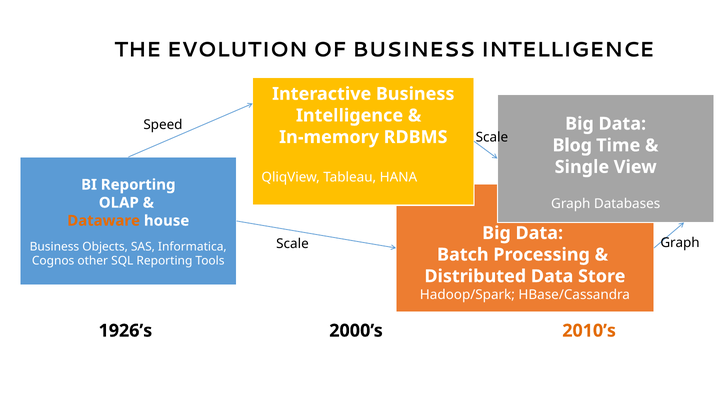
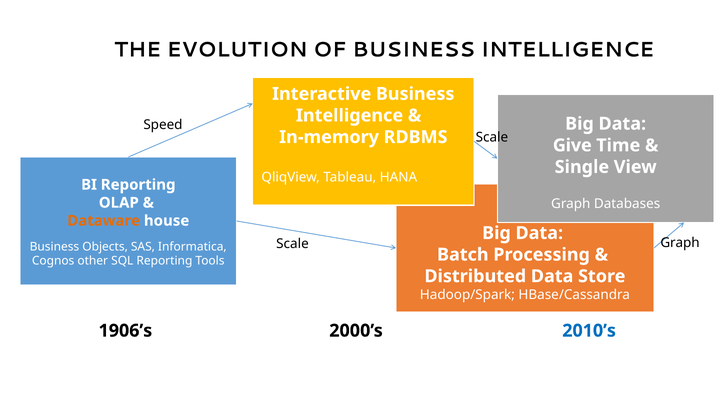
Blog: Blog -> Give (572, 145)
1926’s: 1926’s -> 1906’s (125, 331)
2010’s colour: orange -> blue (589, 331)
